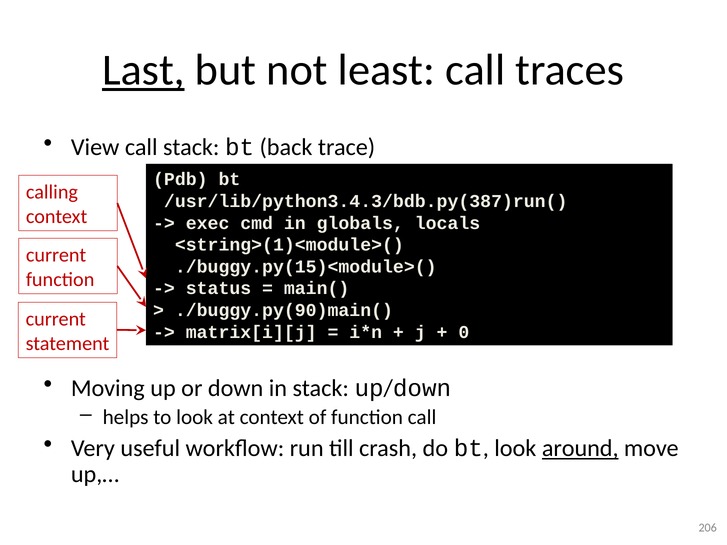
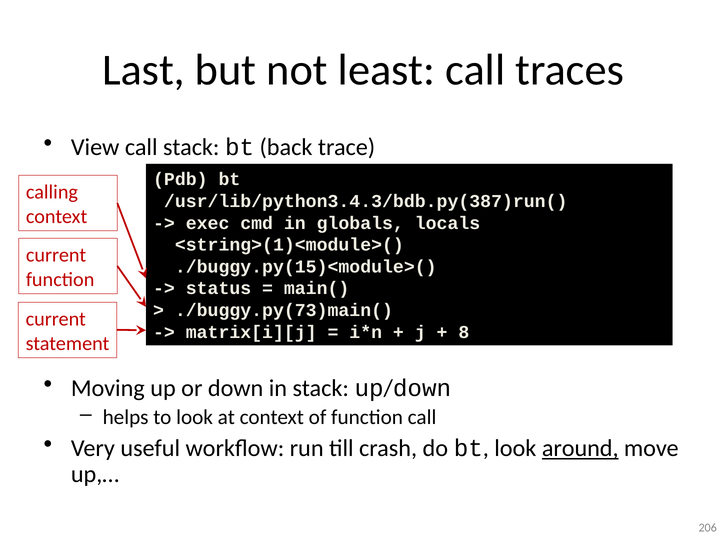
Last underline: present -> none (143, 70)
./buggy.py(90)main(: ./buggy.py(90)main( -> ./buggy.py(73)main( (284, 310)
0: 0 -> 8 (464, 332)
